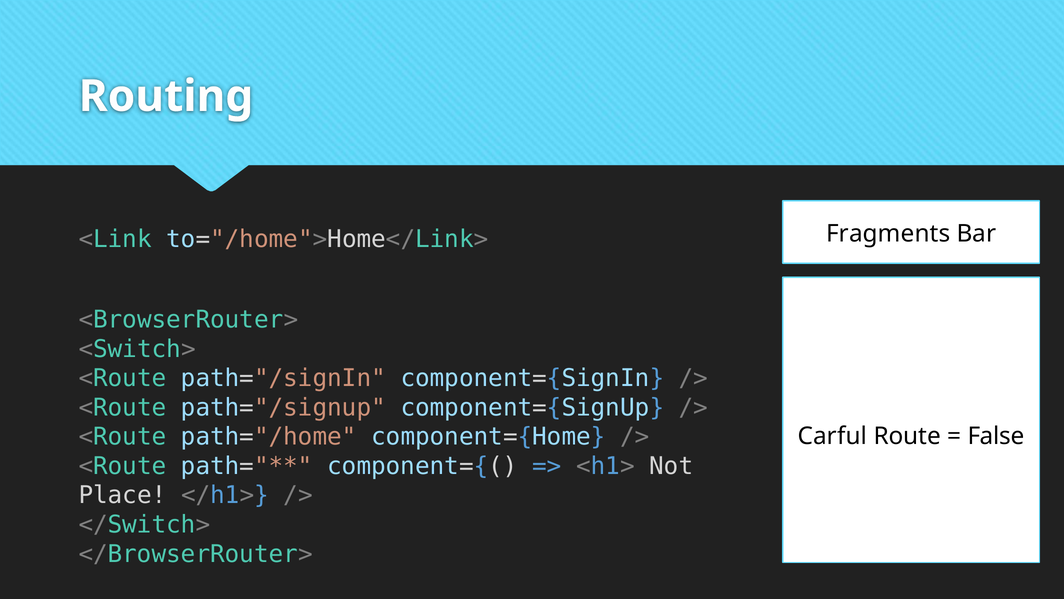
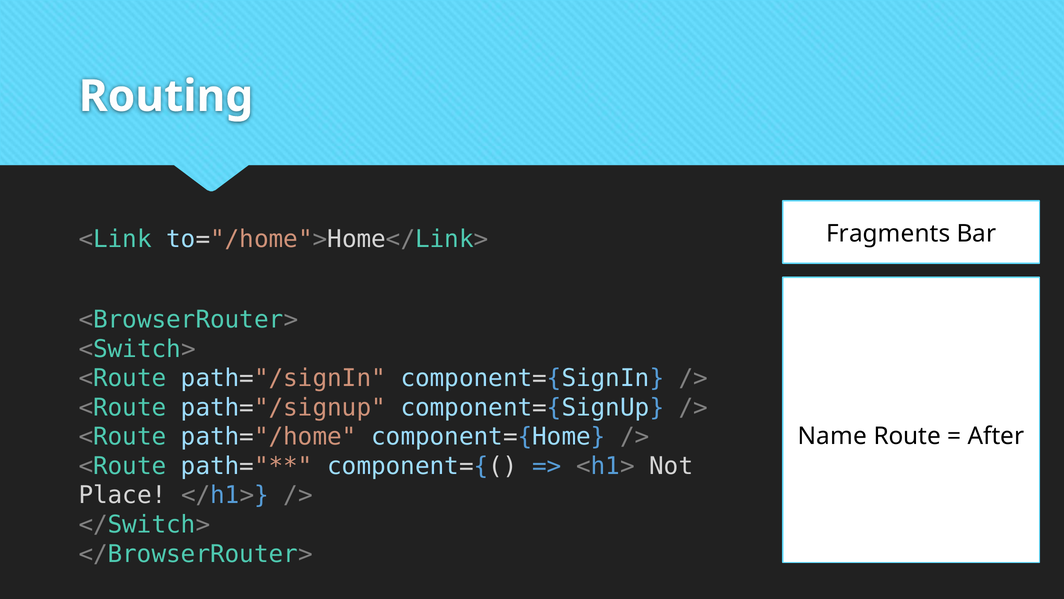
Carful: Carful -> Name (832, 436)
False: False -> After (996, 436)
